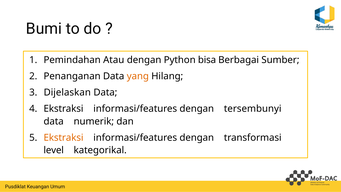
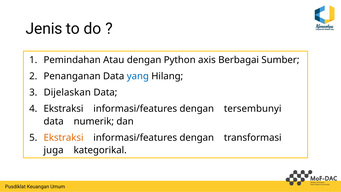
Bumi: Bumi -> Jenis (44, 29)
bisa: bisa -> axis (207, 60)
yang colour: orange -> blue (138, 76)
level: level -> juga (54, 150)
